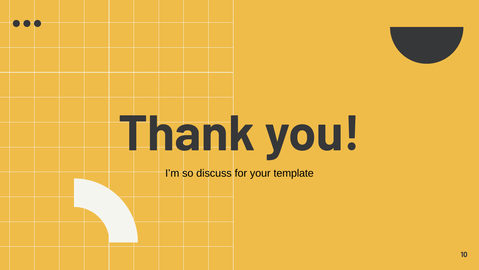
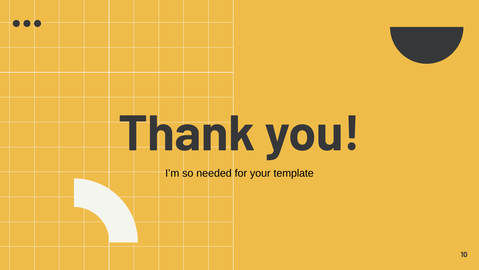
discuss: discuss -> needed (214, 173)
